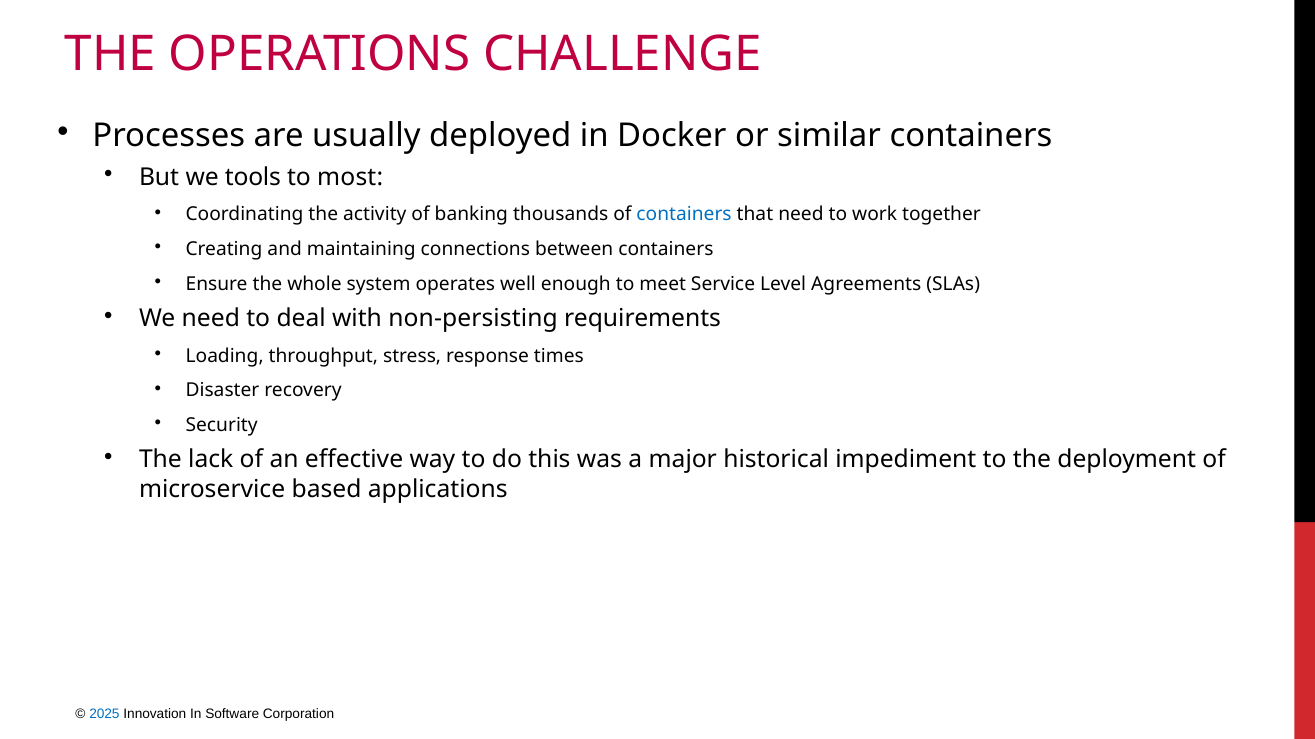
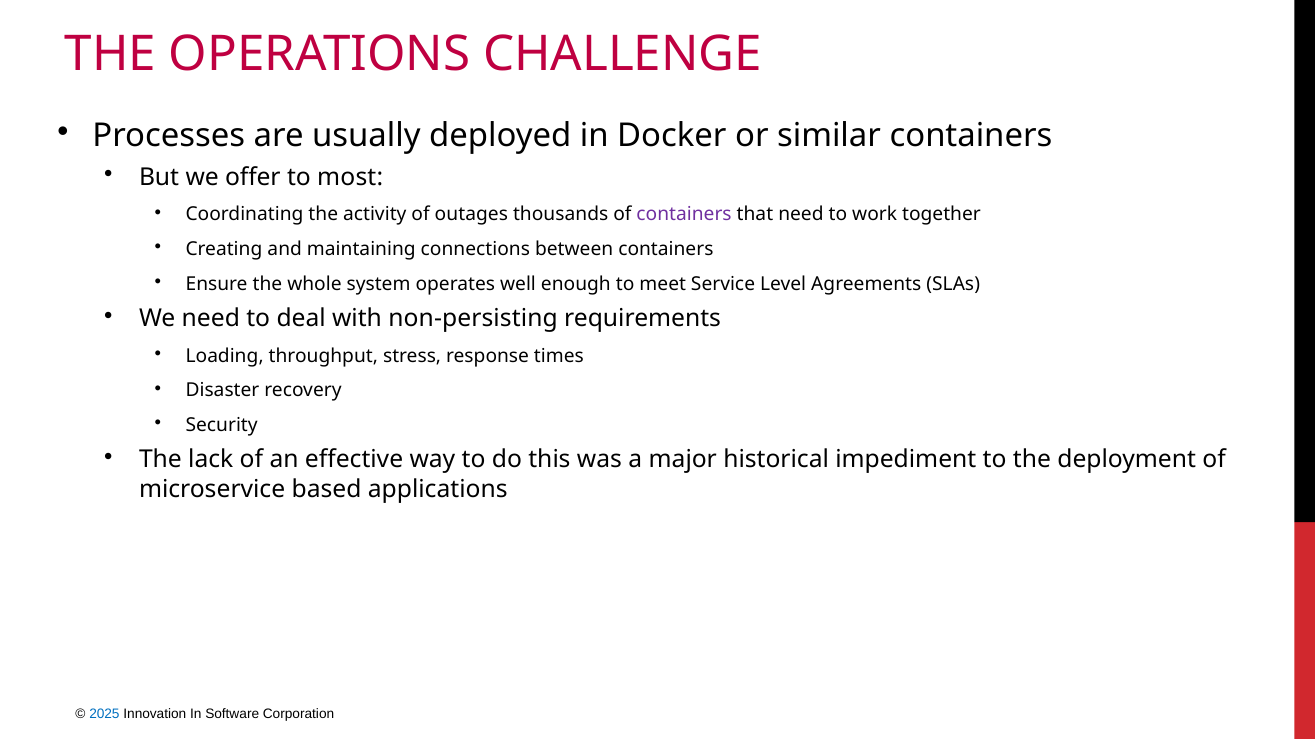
tools: tools -> offer (253, 177)
banking: banking -> outages (471, 215)
containers colour: blue -> purple (684, 215)
